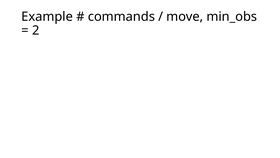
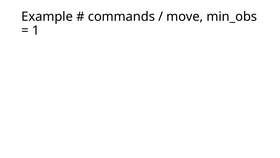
2: 2 -> 1 (36, 30)
